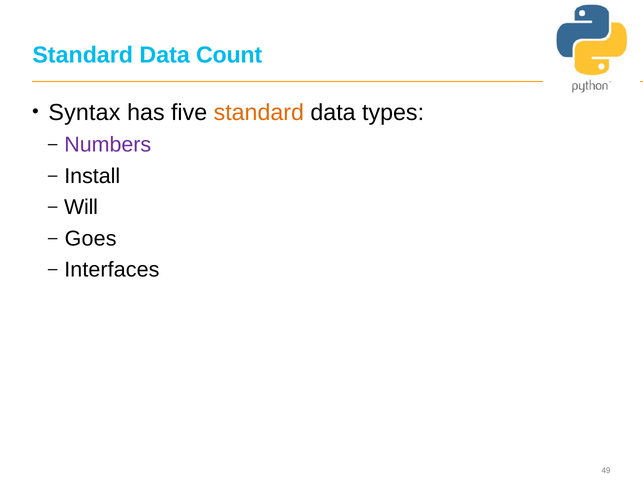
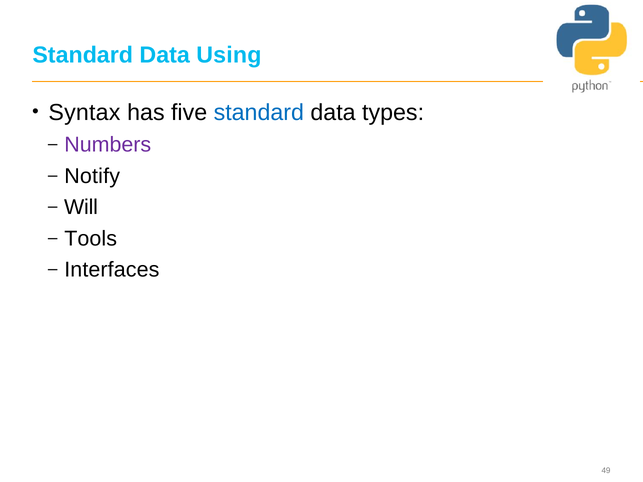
Count: Count -> Using (229, 55)
standard colour: orange -> blue (259, 113)
Install: Install -> Notify (92, 176)
Goes: Goes -> Tools (91, 239)
